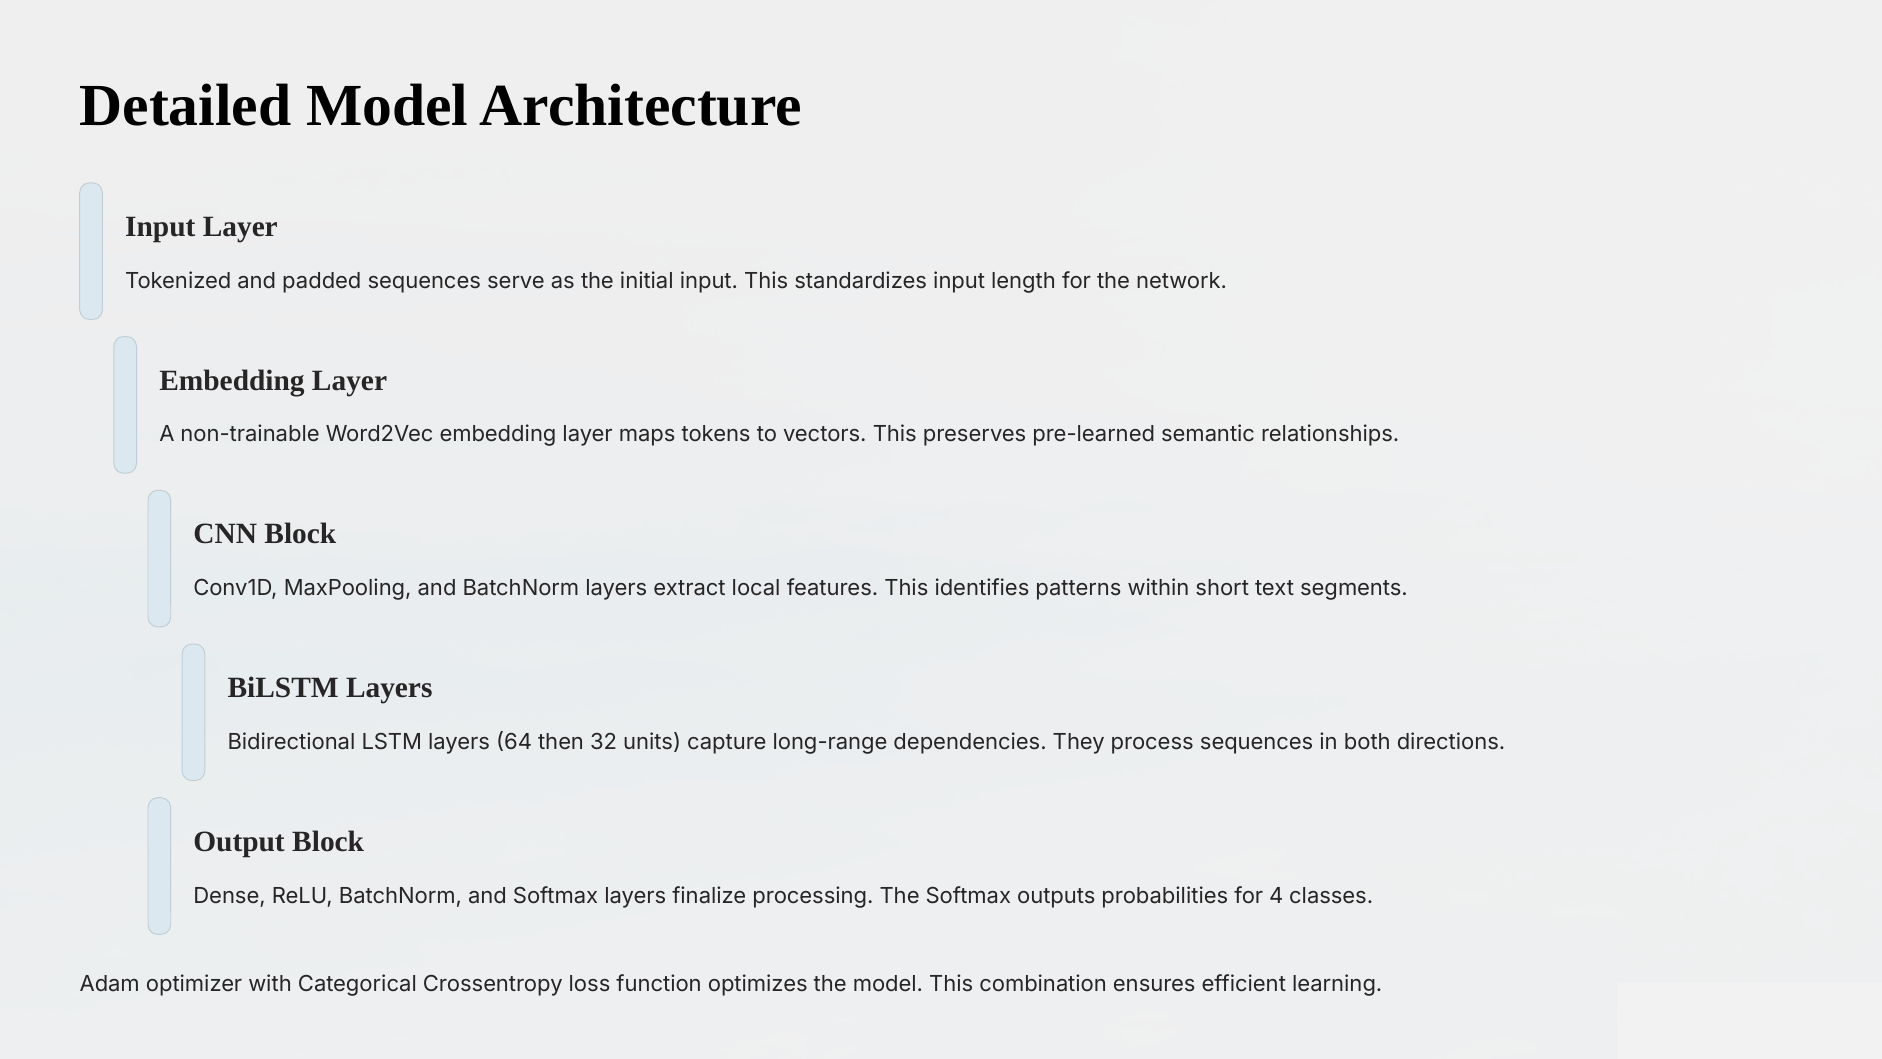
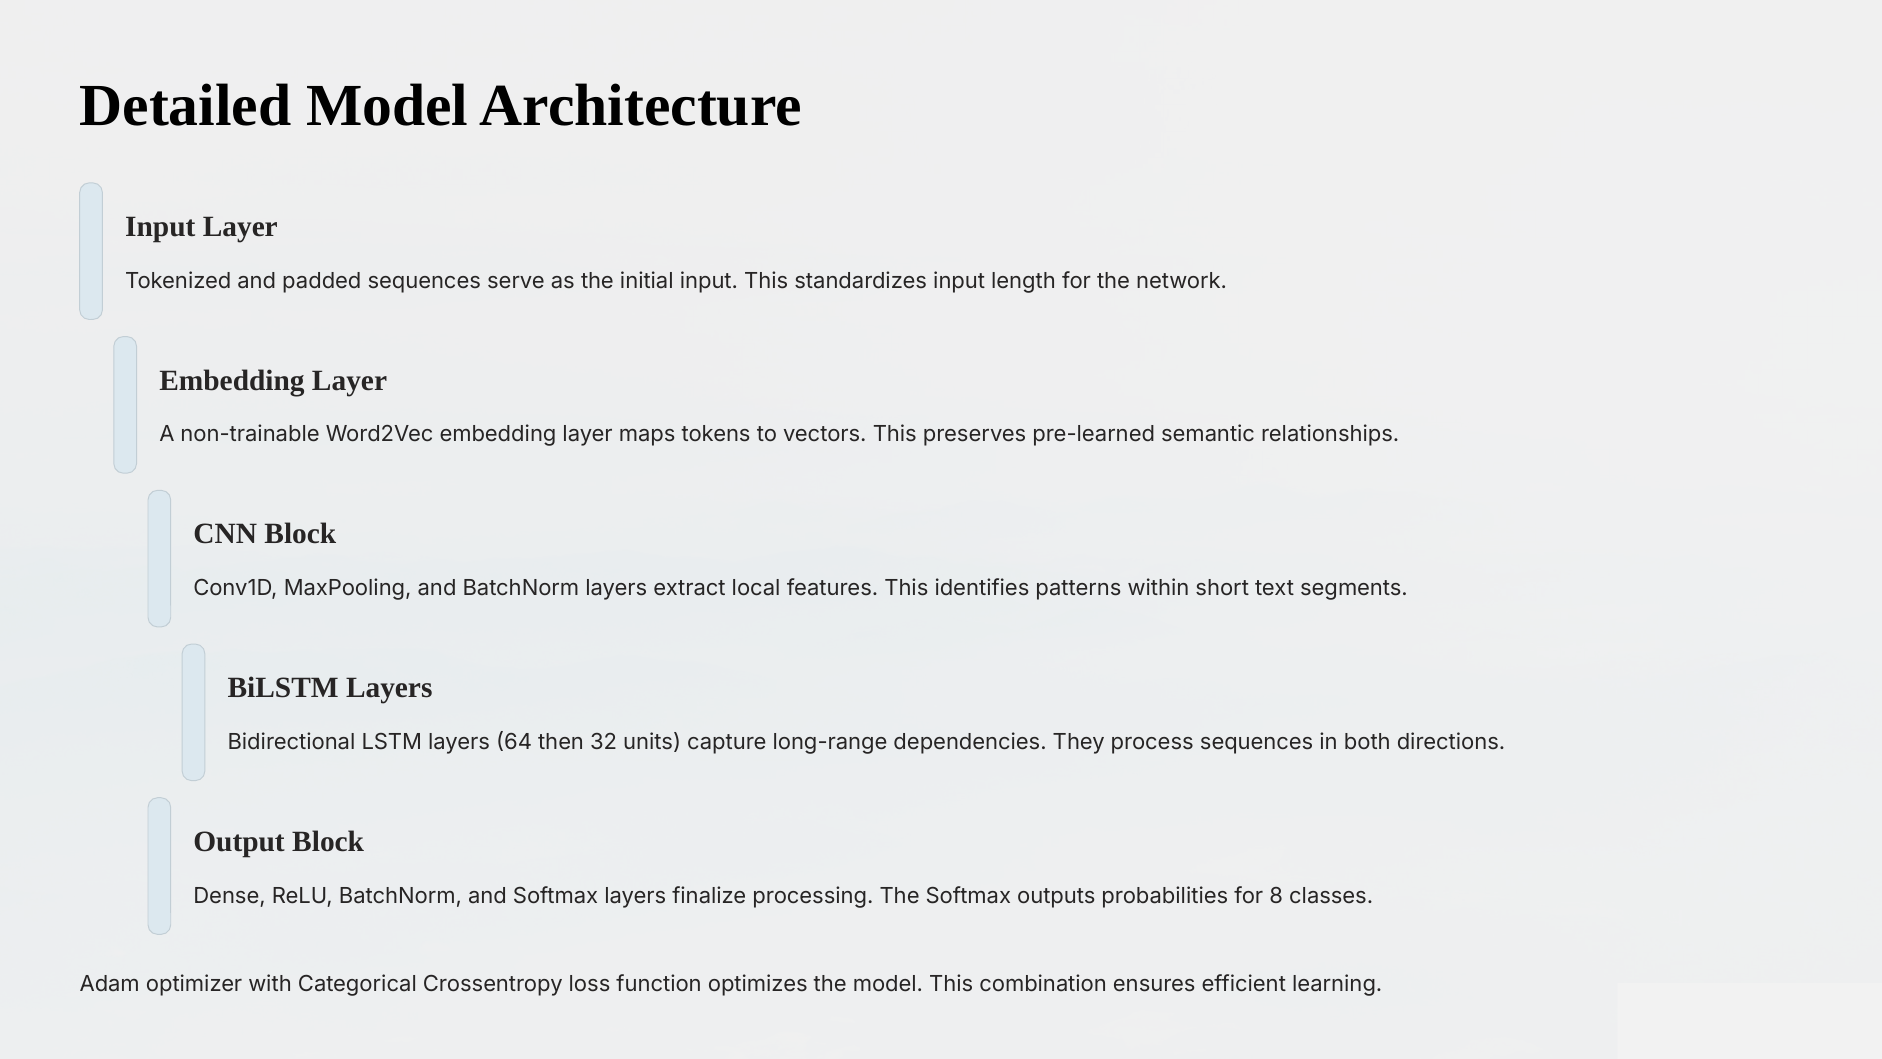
4: 4 -> 8 (1276, 896)
